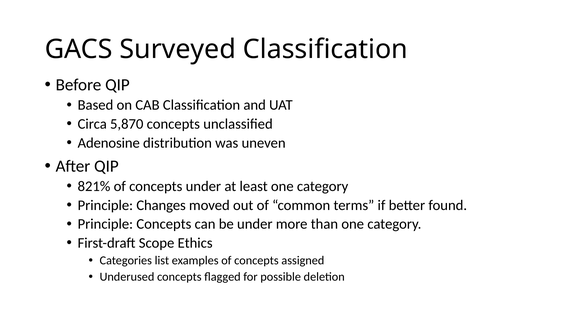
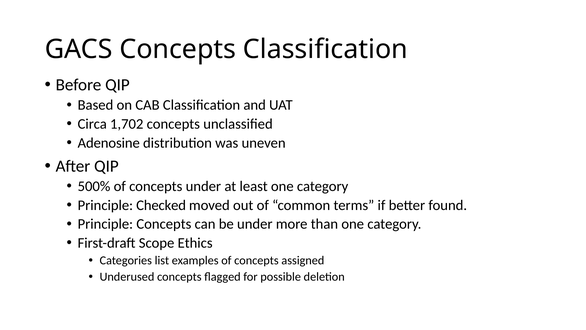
GACS Surveyed: Surveyed -> Concepts (178, 49)
5,870: 5,870 -> 1,702 (127, 124)
821%: 821% -> 500% (94, 186)
Changes: Changes -> Checked (161, 205)
